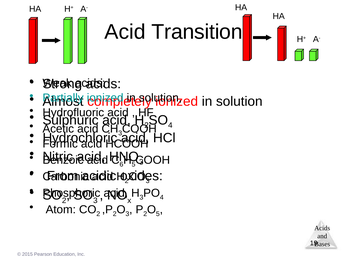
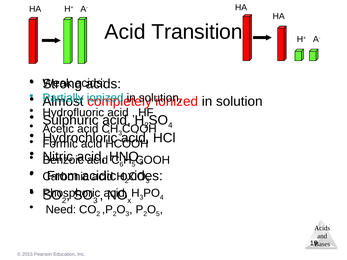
Atom: Atom -> Need (61, 210)
